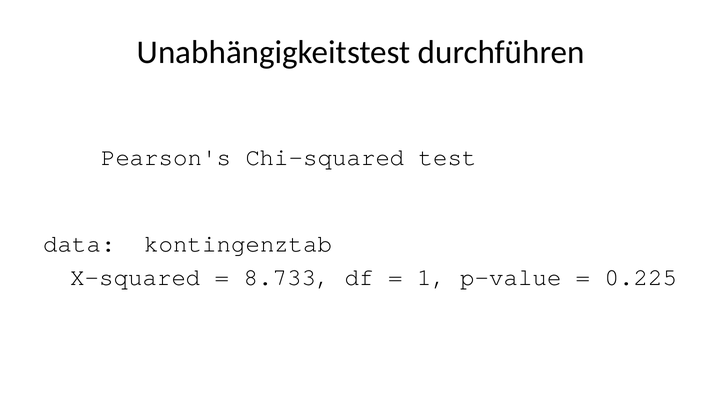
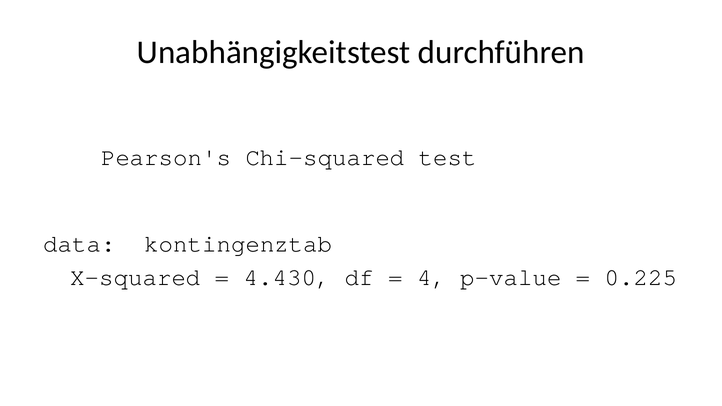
8.733: 8.733 -> 4.430 (287, 277)
1: 1 -> 4 (432, 277)
